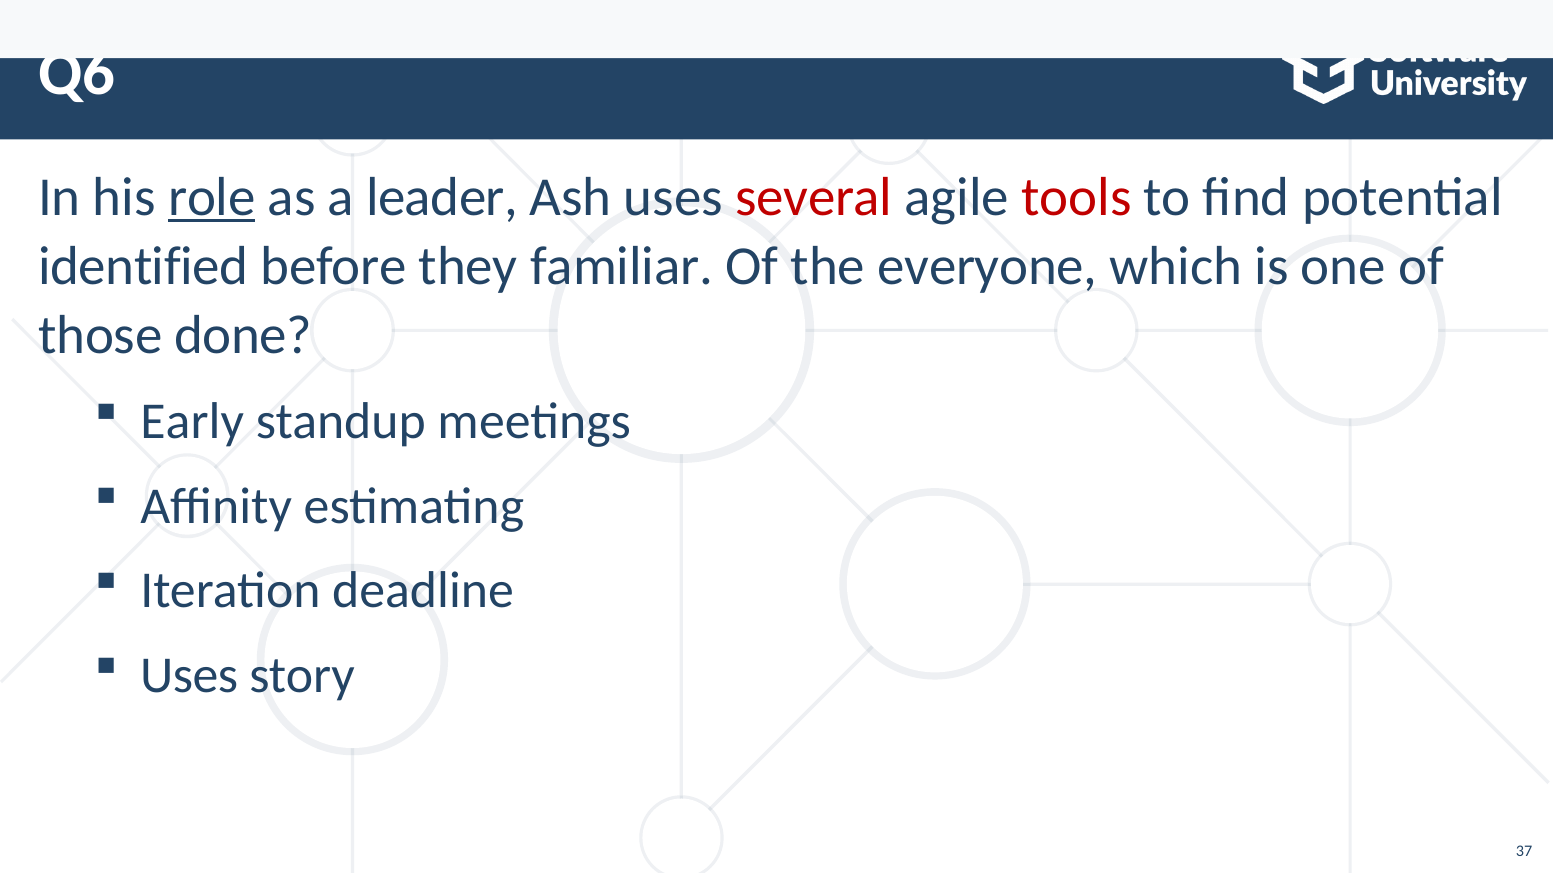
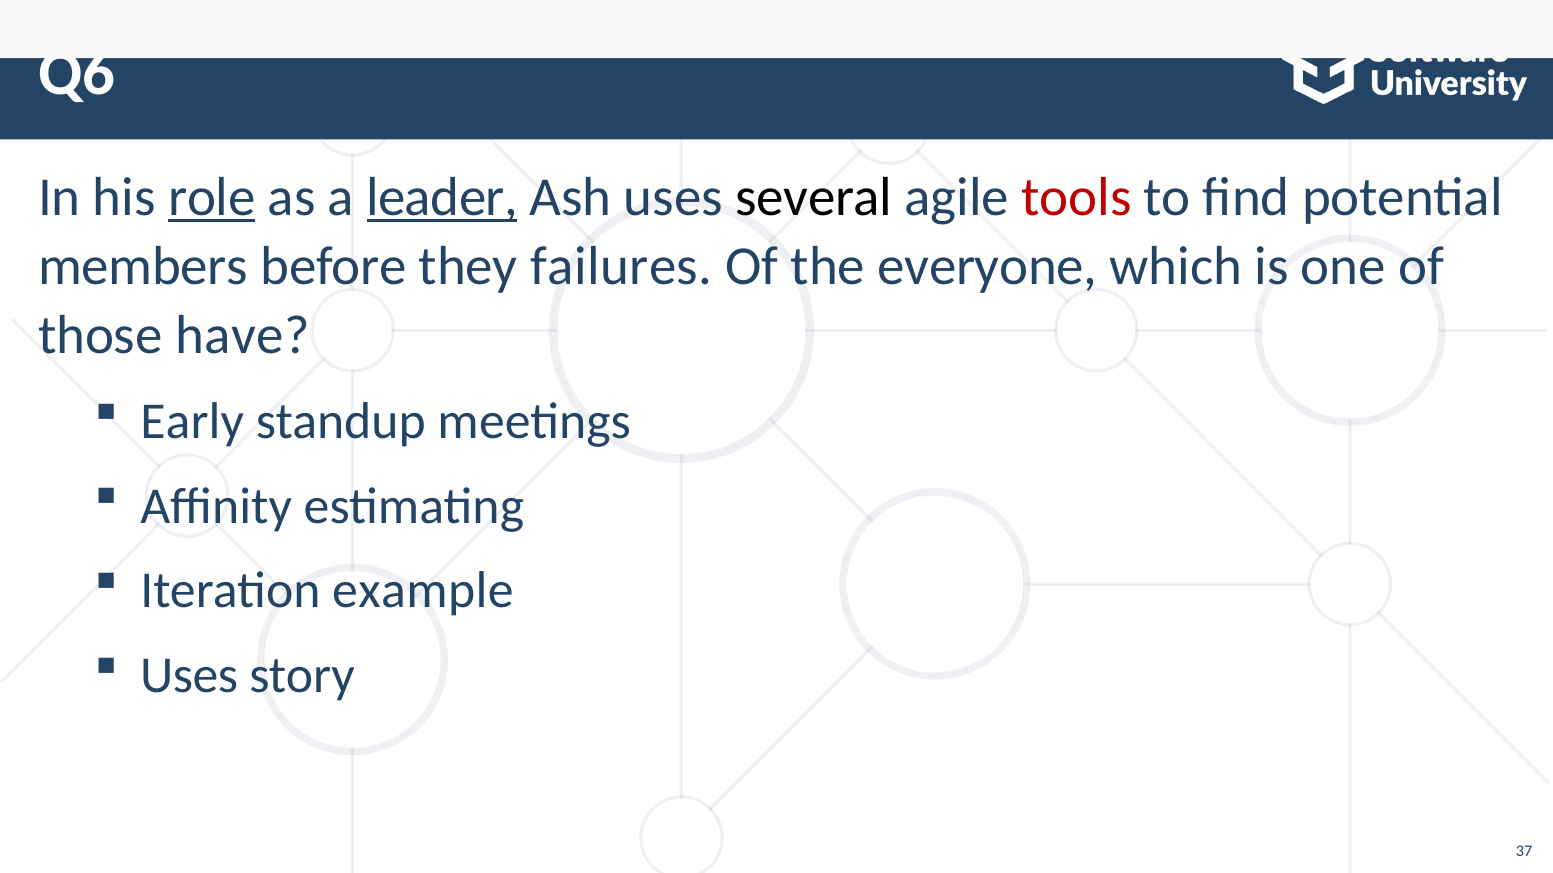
leader underline: none -> present (442, 197)
several colour: red -> black (814, 197)
identified: identified -> members (143, 266)
familiar: familiar -> failures (621, 266)
done: done -> have (243, 335)
deadline: deadline -> example (423, 591)
